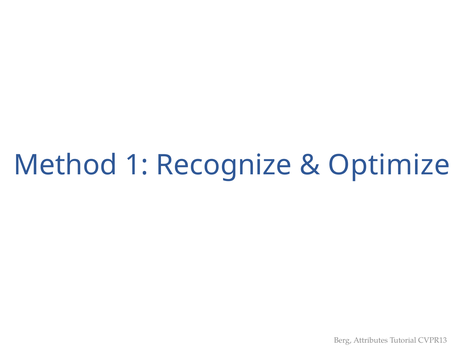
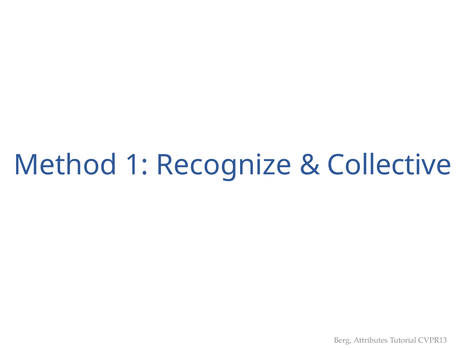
Optimize: Optimize -> Collective (389, 165)
